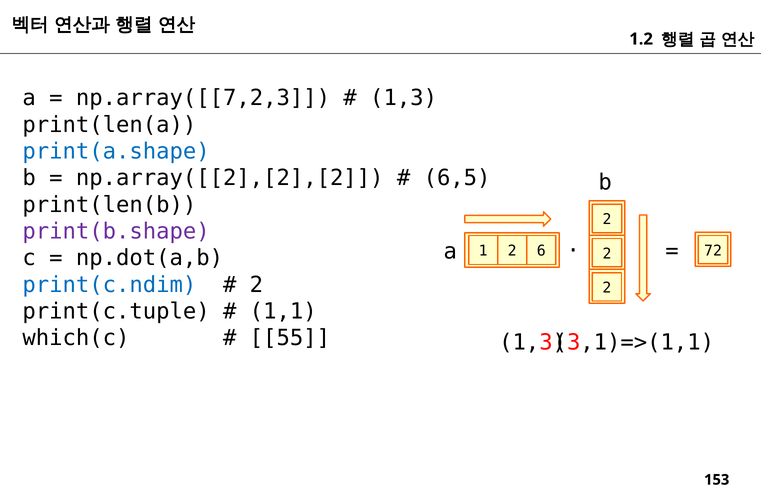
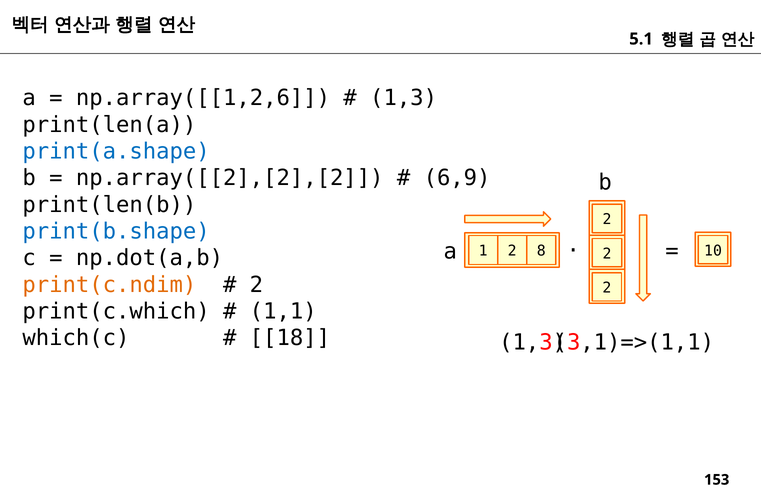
1.2: 1.2 -> 5.1 (641, 39)
np.array([[7,2,3: np.array([[7,2,3 -> np.array([[1,2,6 (203, 98)
6,5: 6,5 -> 6,9 (457, 178)
print(b.shape colour: purple -> blue (116, 231)
72: 72 -> 10 (713, 251)
6: 6 -> 8 (541, 251)
print(c.ndim colour: blue -> orange (109, 285)
print(c.tuple: print(c.tuple -> print(c.which (116, 311)
55: 55 -> 18 (290, 338)
